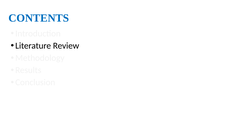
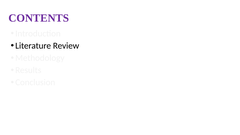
CONTENTS colour: blue -> purple (39, 18)
